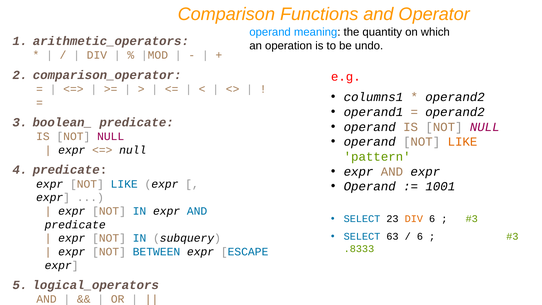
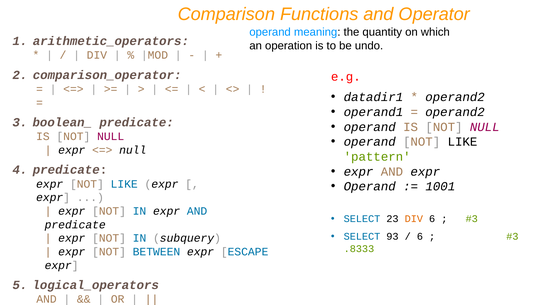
columns1: columns1 -> datadir1 (373, 97)
LIKE colour: orange -> black (462, 142)
63: 63 -> 93 (392, 236)
